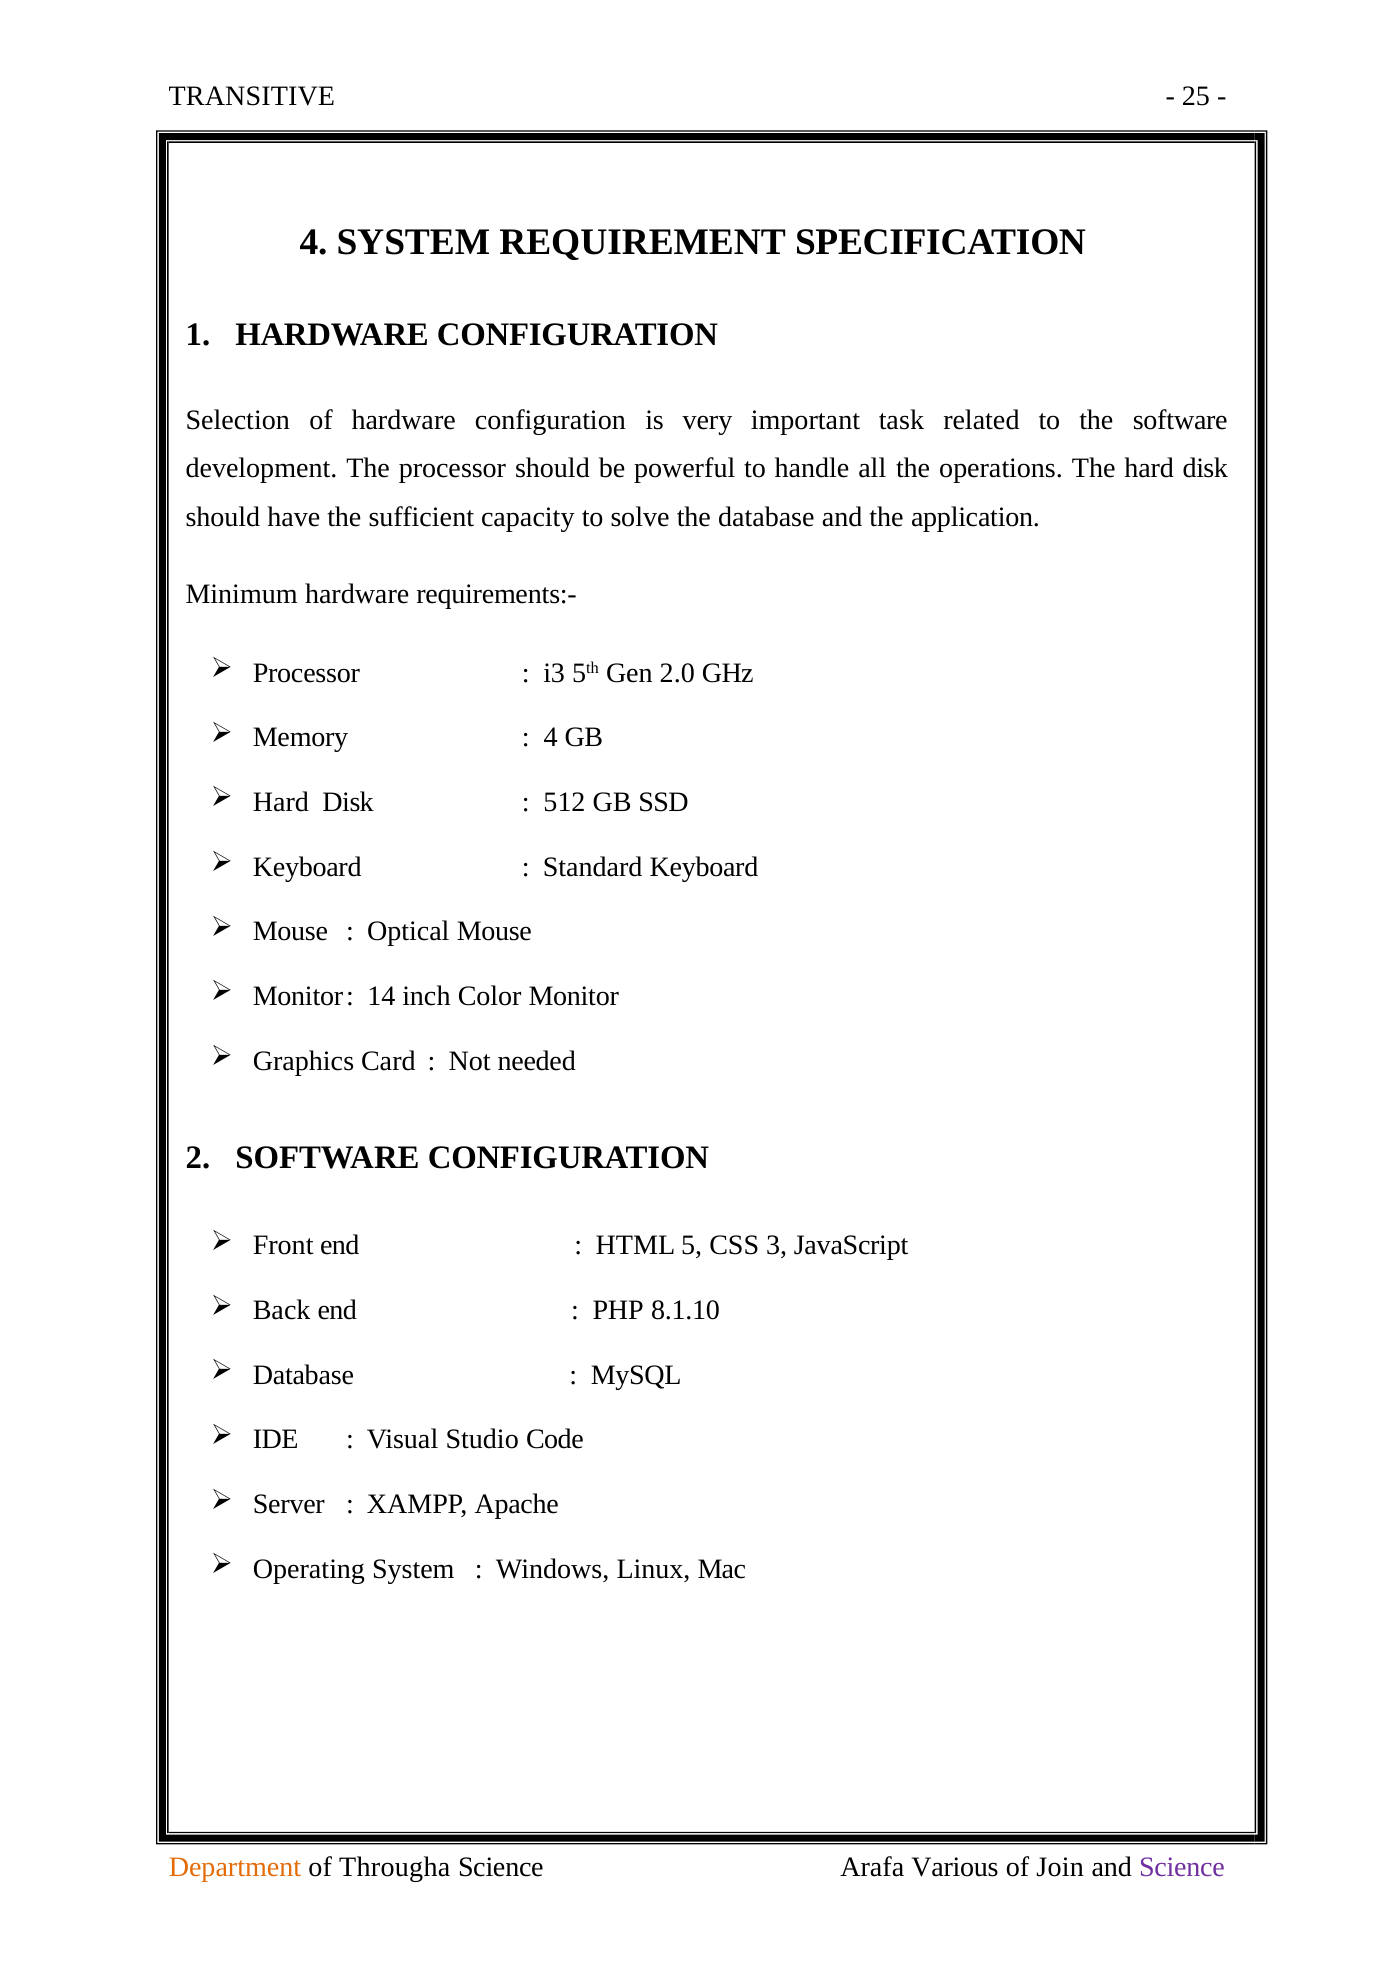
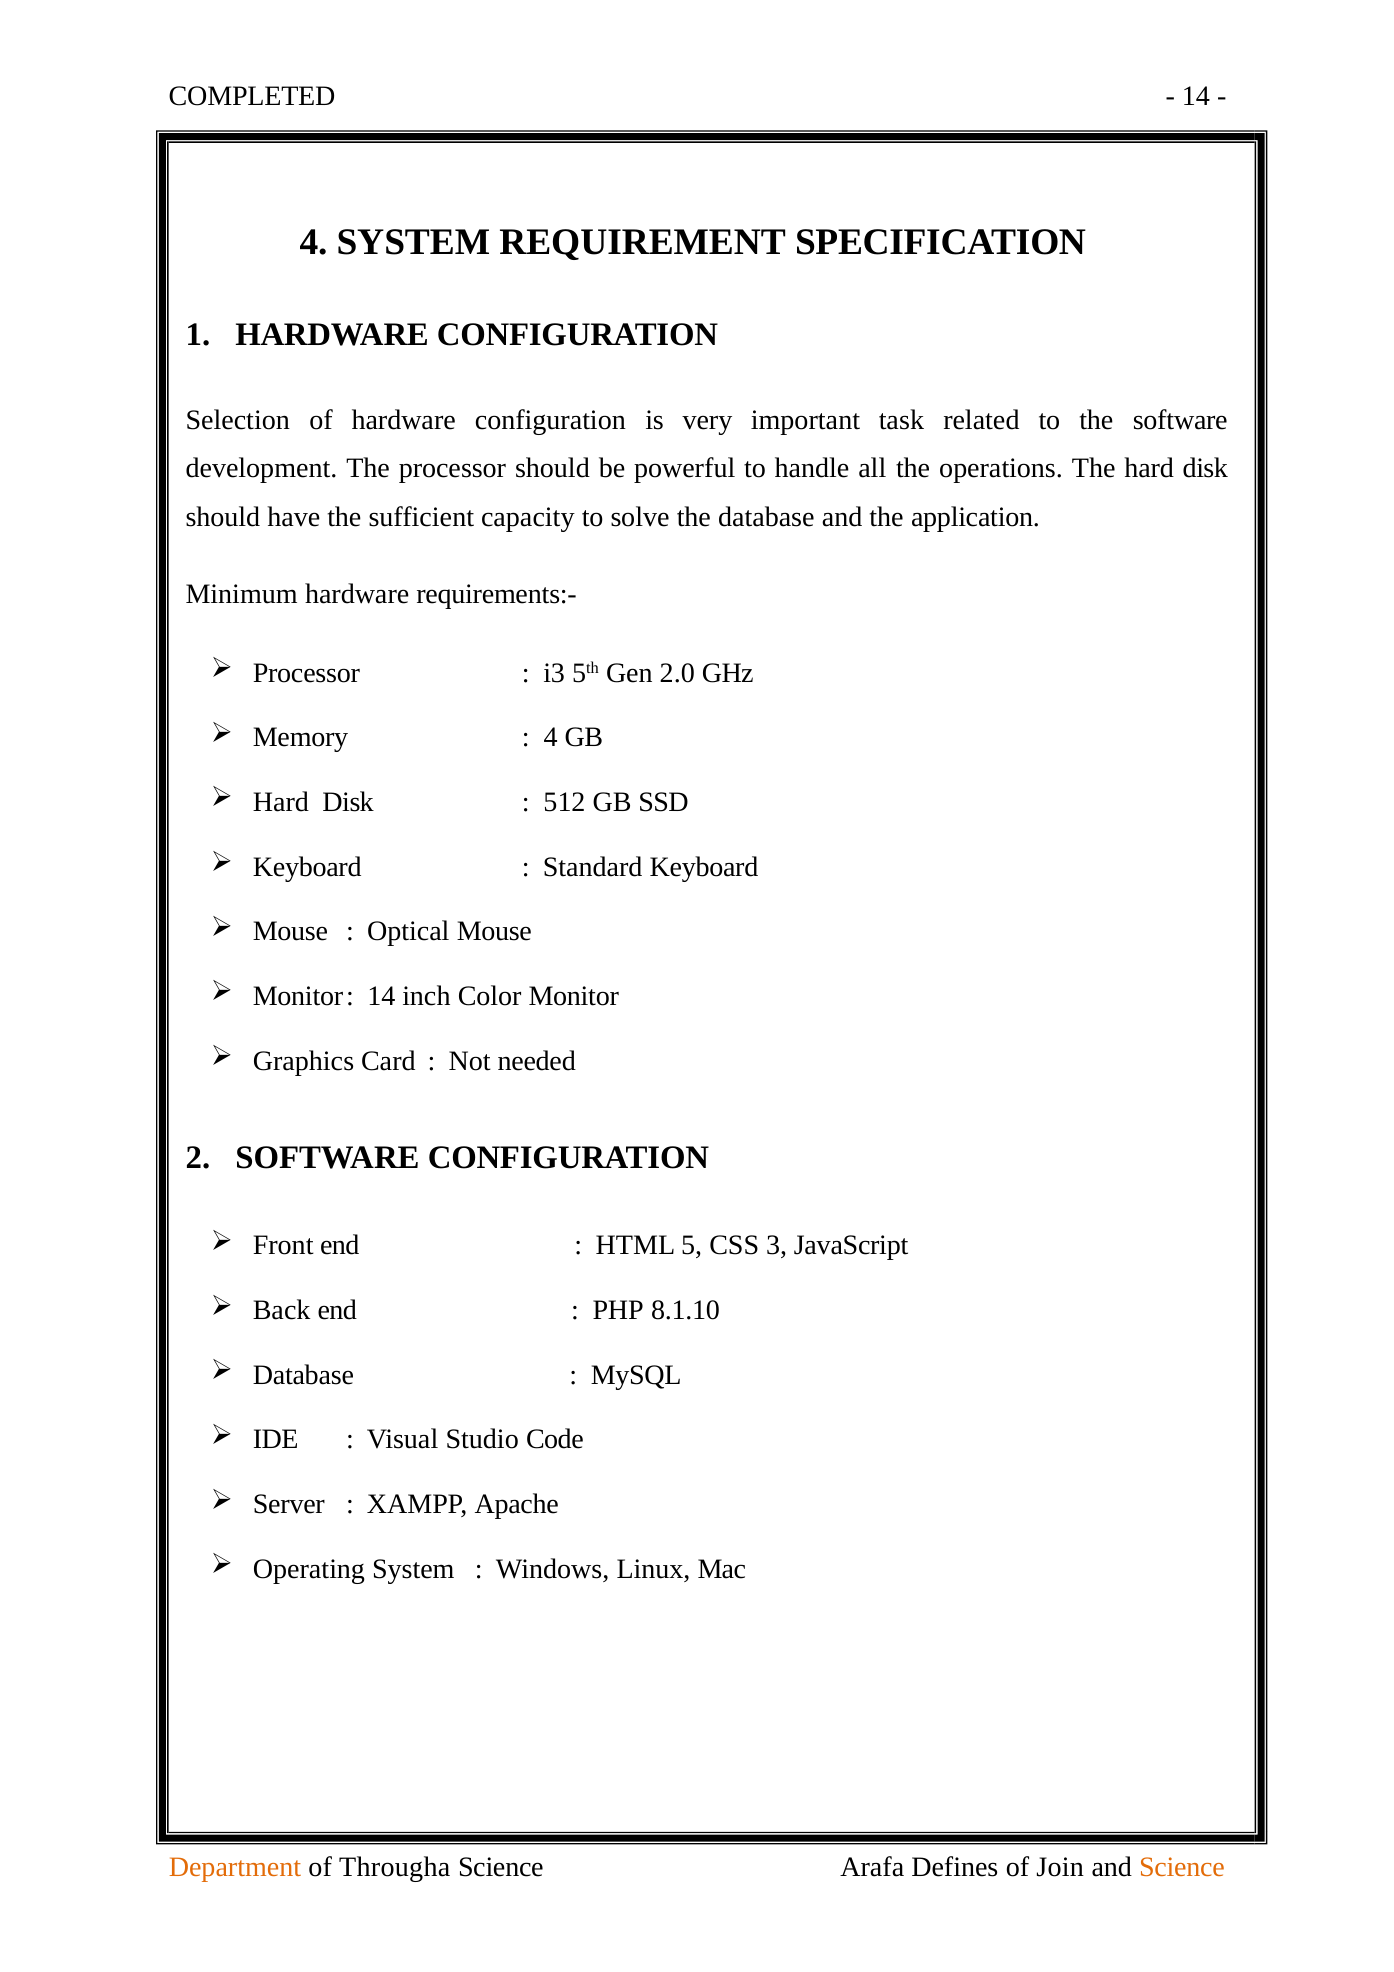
TRANSITIVE: TRANSITIVE -> COMPLETED (252, 97)
25: 25 -> 14 (1196, 97)
Various: Various -> Defines (955, 1868)
Science colour: purple -> orange (1182, 1868)
